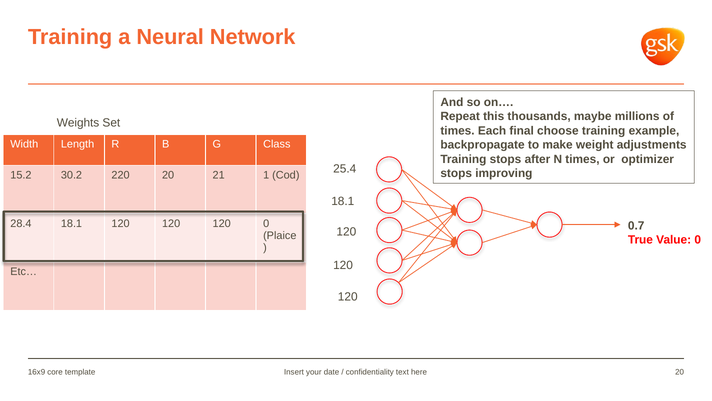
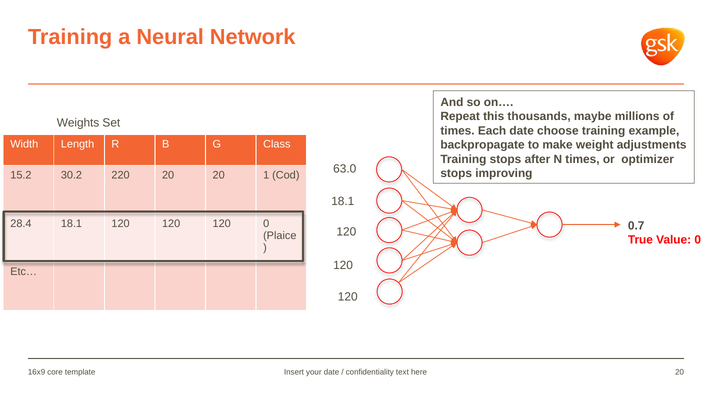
Each final: final -> date (522, 130)
25.4: 25.4 -> 63.0 (345, 169)
20 21: 21 -> 20 (219, 175)
